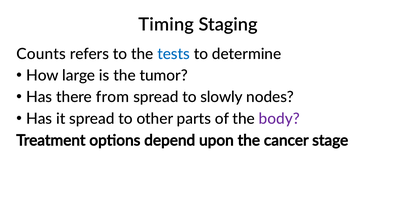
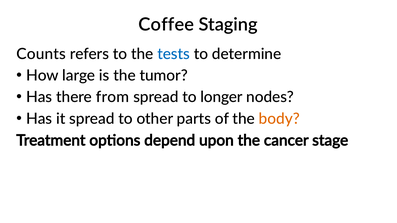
Timing: Timing -> Coffee (166, 25)
slowly: slowly -> longer (222, 97)
body colour: purple -> orange (279, 119)
